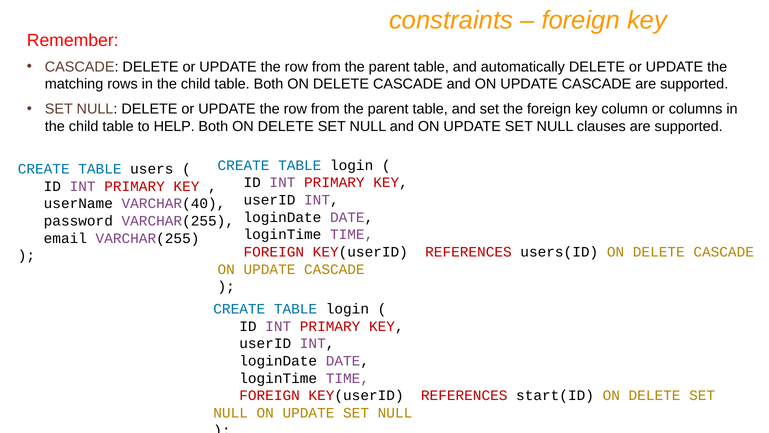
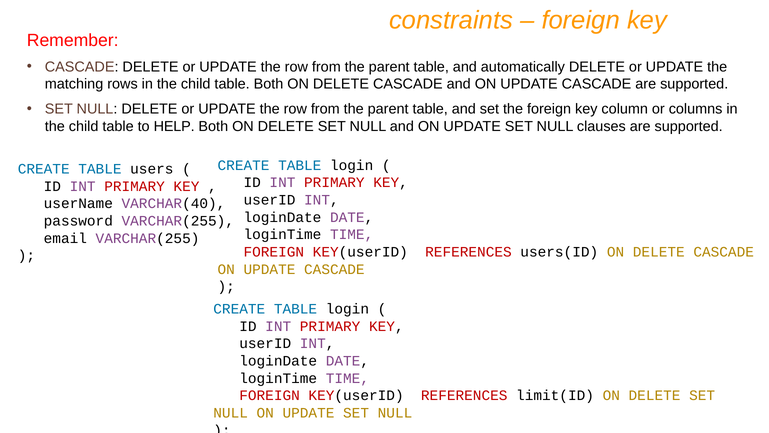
start(ID: start(ID -> limit(ID (555, 395)
